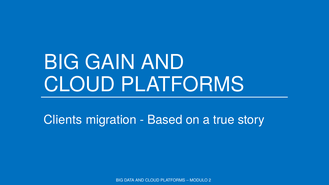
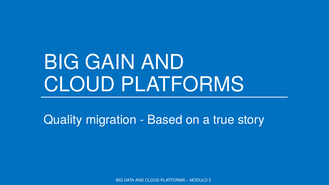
Clients: Clients -> Quality (63, 120)
